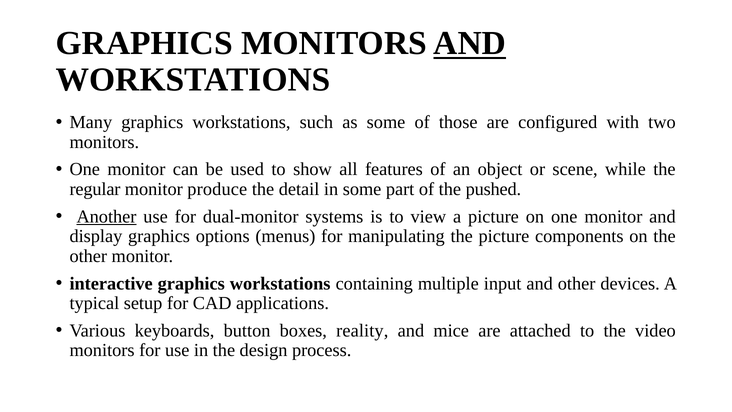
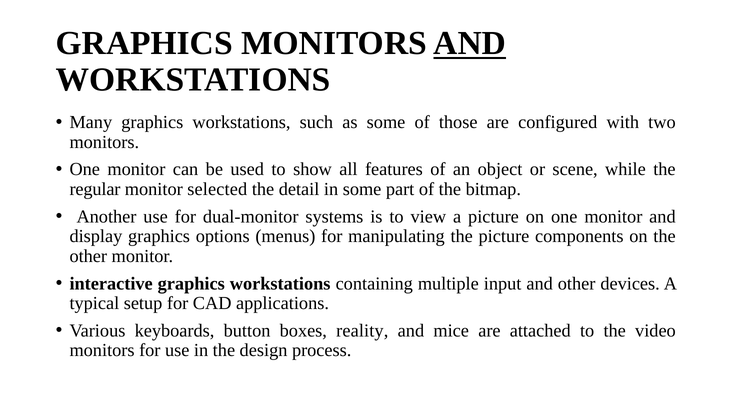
produce: produce -> selected (217, 189)
pushed: pushed -> bitmap (493, 189)
Another underline: present -> none (106, 216)
